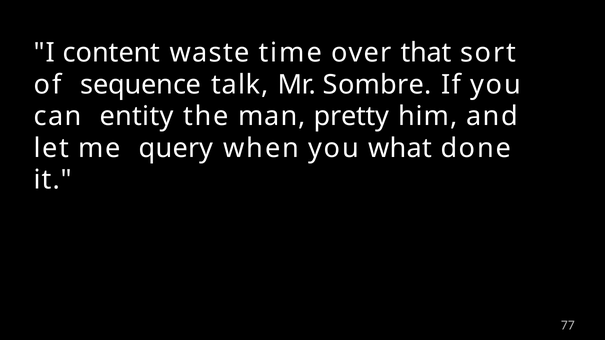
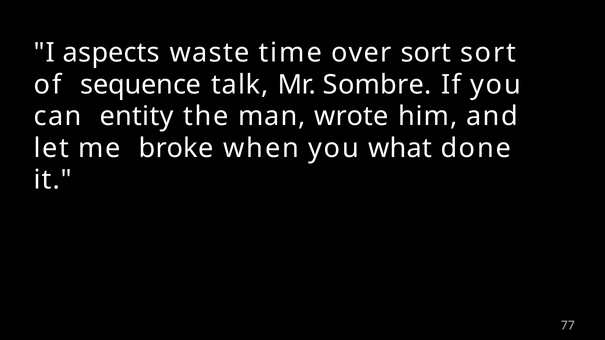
content: content -> aspects (111, 53)
over that: that -> sort (426, 53)
pretty: pretty -> wrote (351, 117)
query: query -> broke (176, 148)
